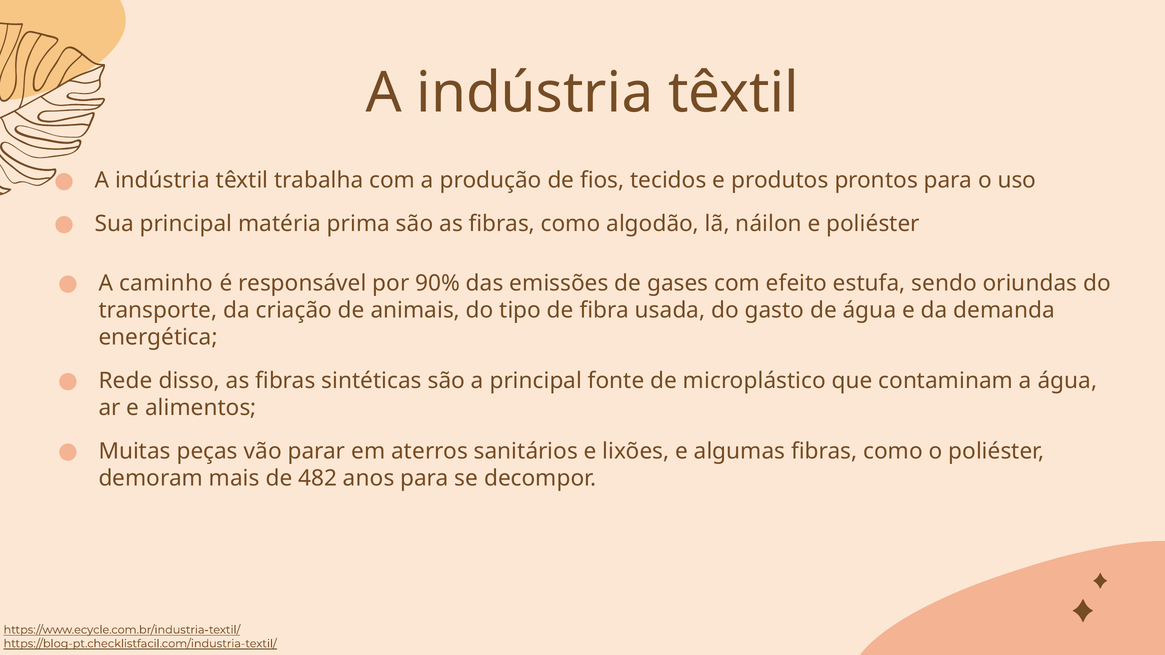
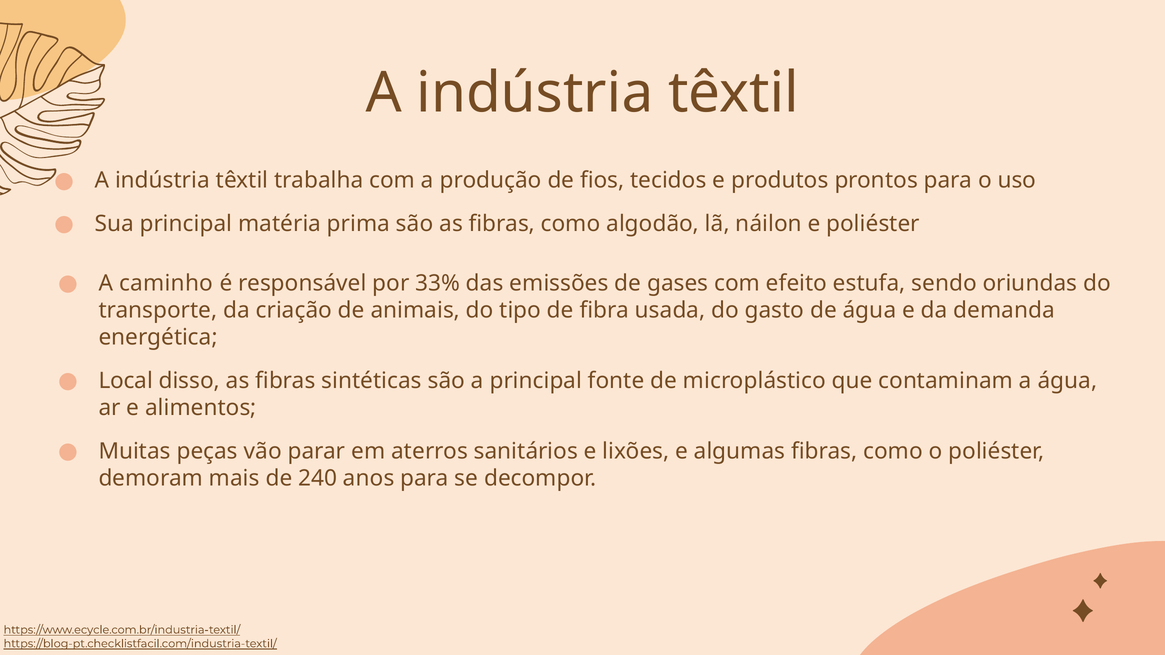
90%: 90% -> 33% (438, 283)
Rede: Rede -> Local (126, 381)
482: 482 -> 240 (318, 479)
